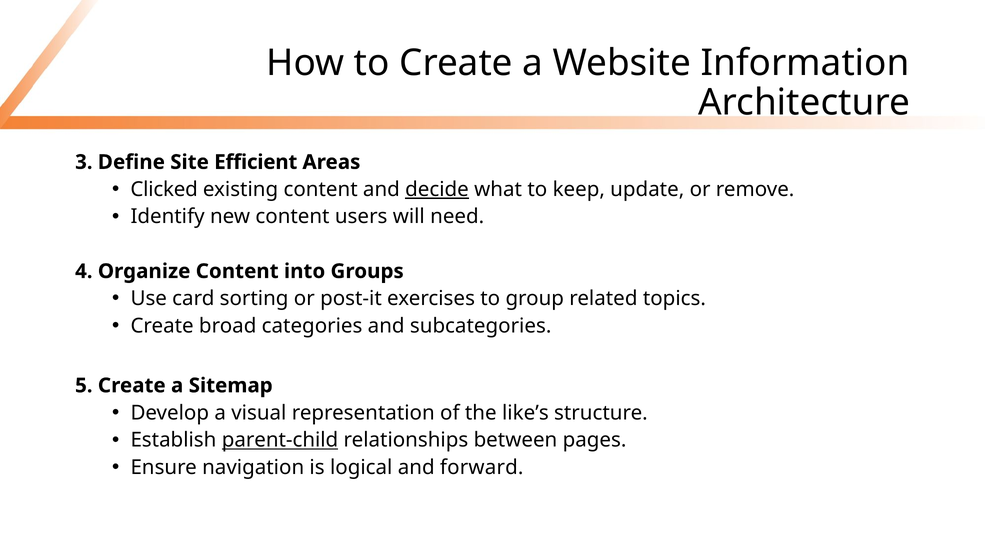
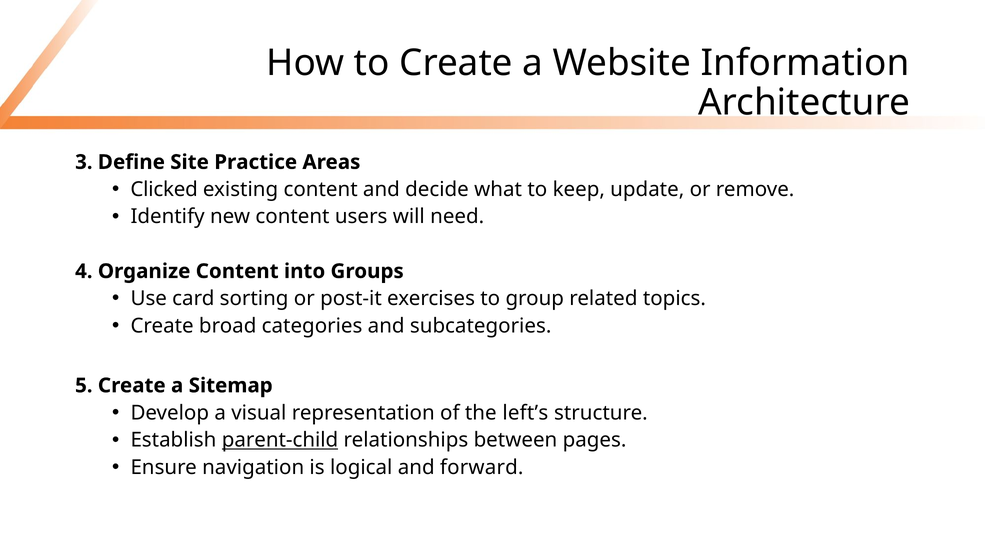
Efficient: Efficient -> Practice (256, 162)
decide underline: present -> none (437, 189)
like’s: like’s -> left’s (525, 413)
